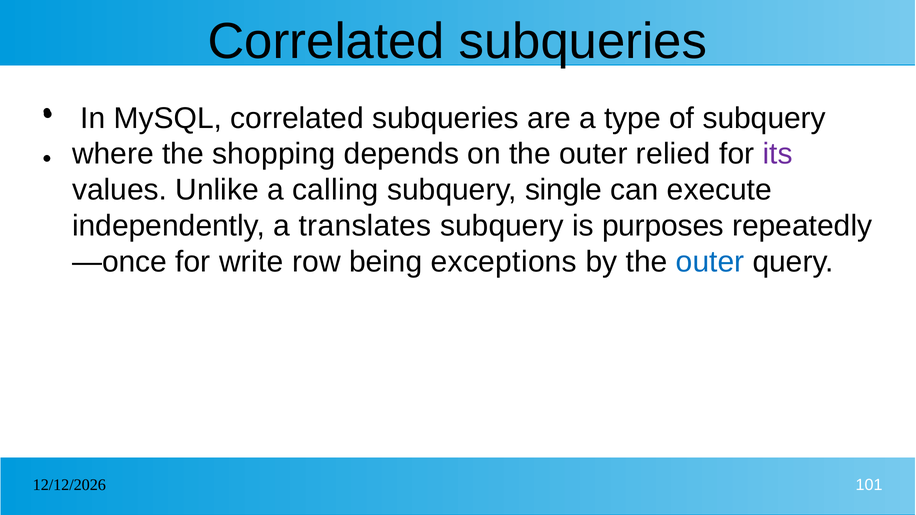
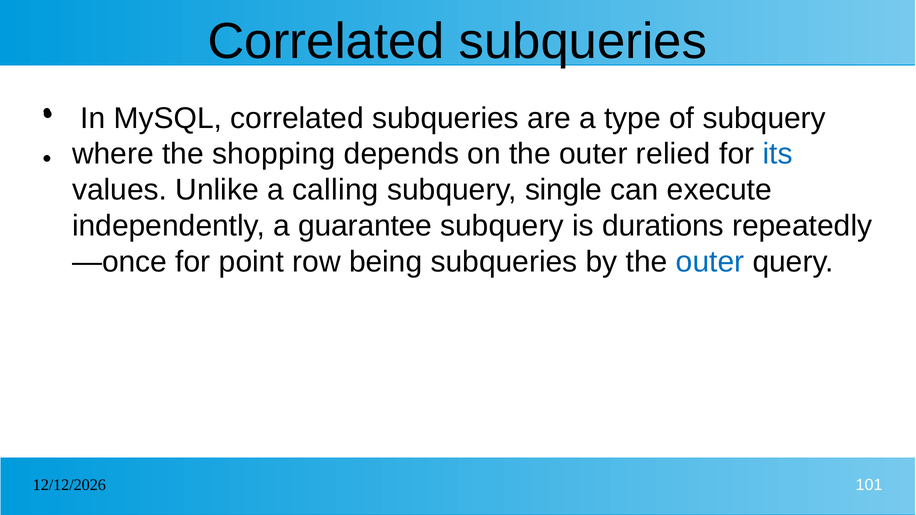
its colour: purple -> blue (778, 154)
translates: translates -> guarantee (365, 226)
purposes: purposes -> durations (663, 226)
write: write -> point (251, 262)
being exceptions: exceptions -> subqueries (504, 262)
